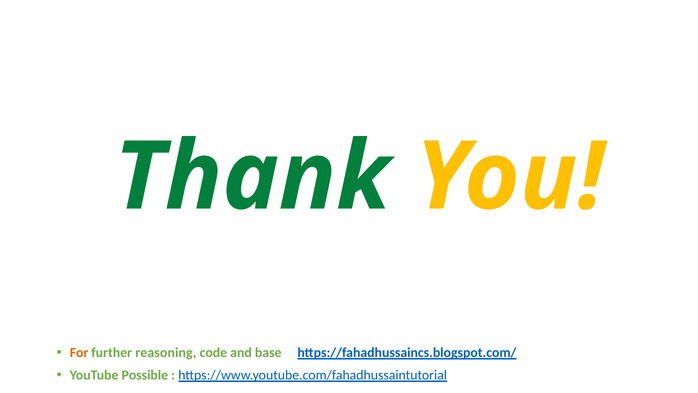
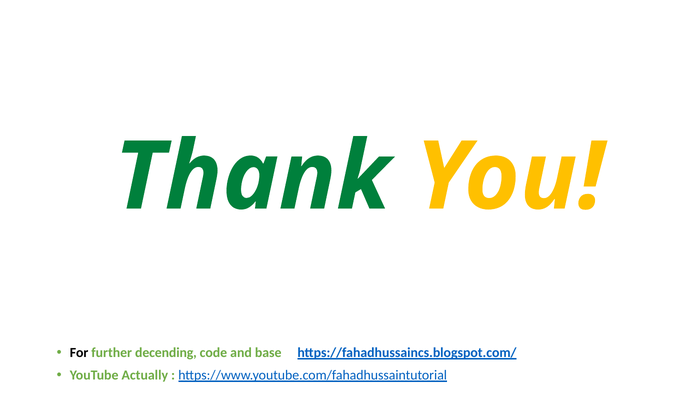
For colour: orange -> black (79, 353)
reasoning: reasoning -> decending (166, 353)
Possible: Possible -> Actually (145, 375)
